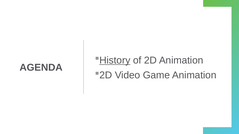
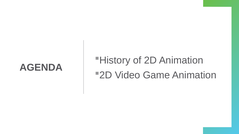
History underline: present -> none (115, 60)
